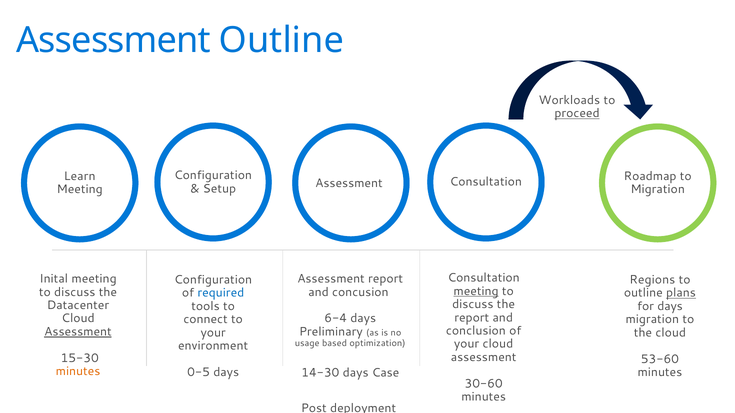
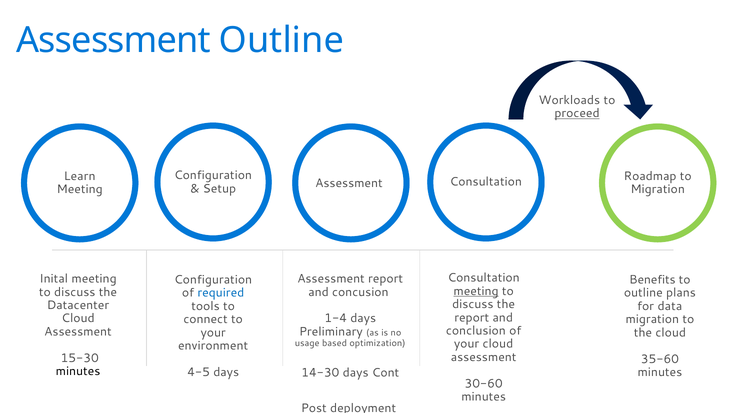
Regions: Regions -> Benefits (652, 280)
plans underline: present -> none (681, 293)
for days: days -> data (670, 306)
6-4: 6-4 -> 1-4 (336, 319)
Assessment underline: present -> none (78, 332)
53-60: 53-60 -> 35-60 (660, 359)
minutes colour: orange -> black (78, 372)
0-5: 0-5 -> 4-5 (199, 373)
Case: Case -> Cont (386, 373)
